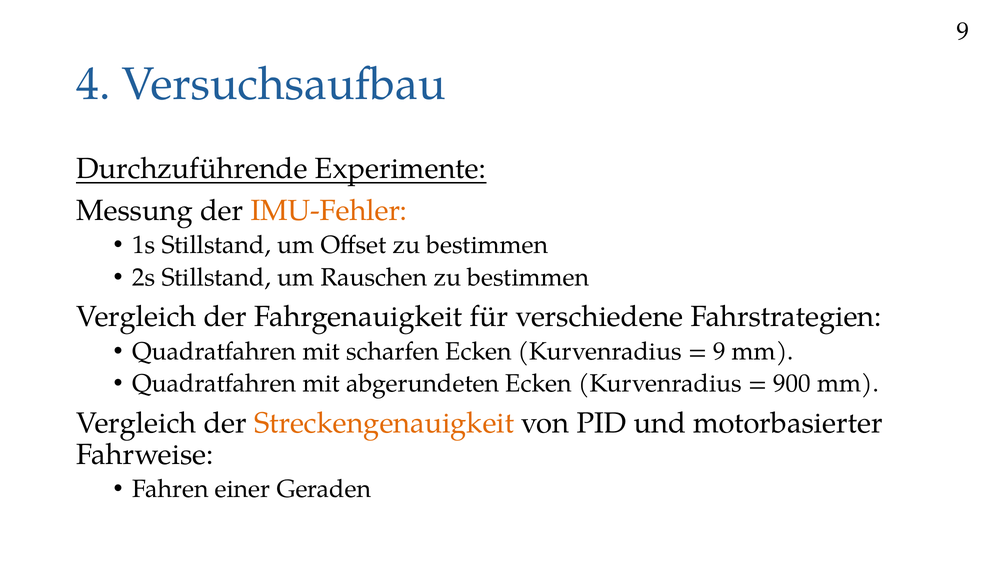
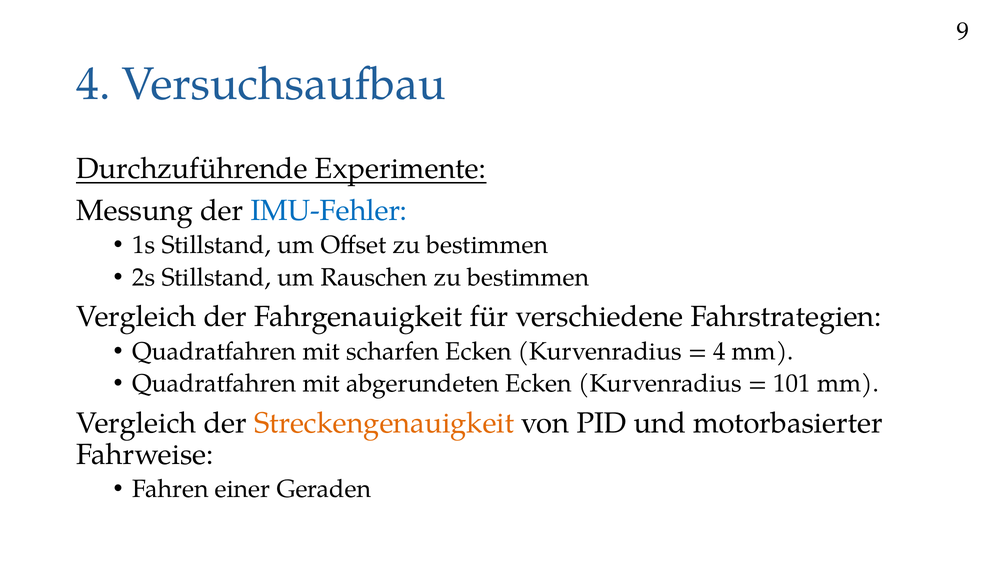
IMU-Fehler colour: orange -> blue (329, 211)
9: 9 -> 4 (719, 351)
900: 900 -> 101 (792, 383)
